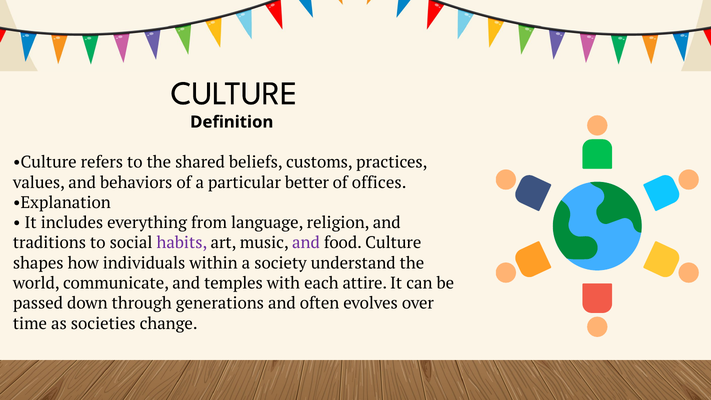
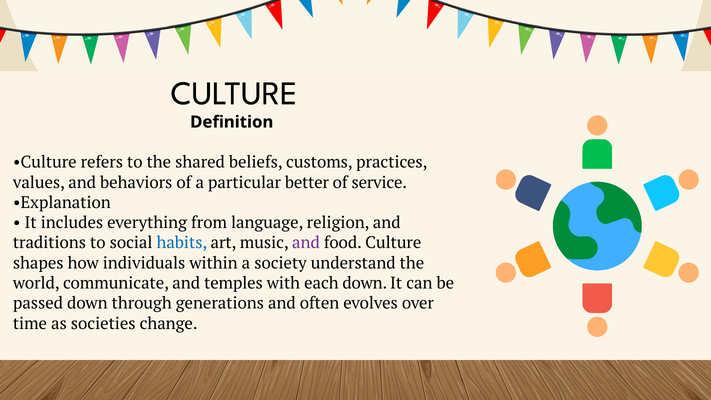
offices: offices -> service (379, 182)
habits colour: purple -> blue (182, 243)
each attire: attire -> down (365, 283)
